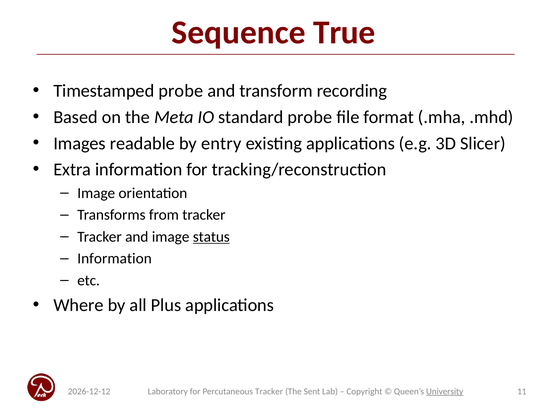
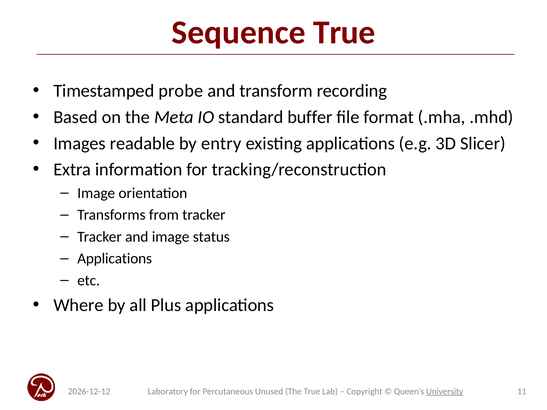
standard probe: probe -> buffer (310, 117)
status underline: present -> none (211, 237)
Information: Information -> Applications (115, 259)
Percutaneous Tracker: Tracker -> Unused (269, 392)
The Sent: Sent -> True (312, 392)
